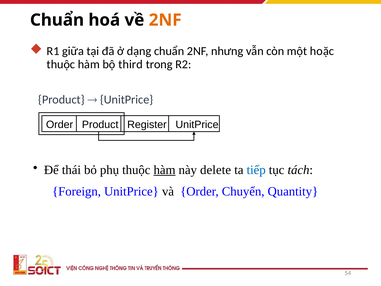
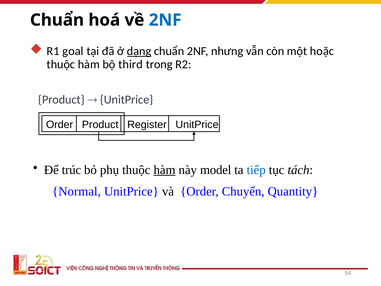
2NF colour: orange -> blue (165, 20)
giữa: giữa -> goal (73, 51)
dạng underline: none -> present (139, 51)
thái: thái -> trúc (71, 170)
delete: delete -> model (216, 170)
Foreign: Foreign -> Normal (76, 191)
